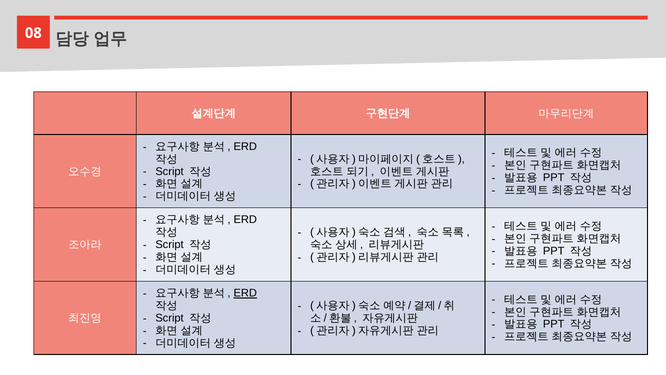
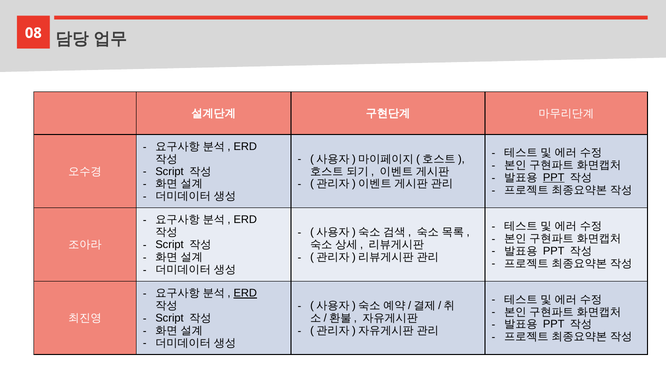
PPT underline: none -> present (554, 177)
